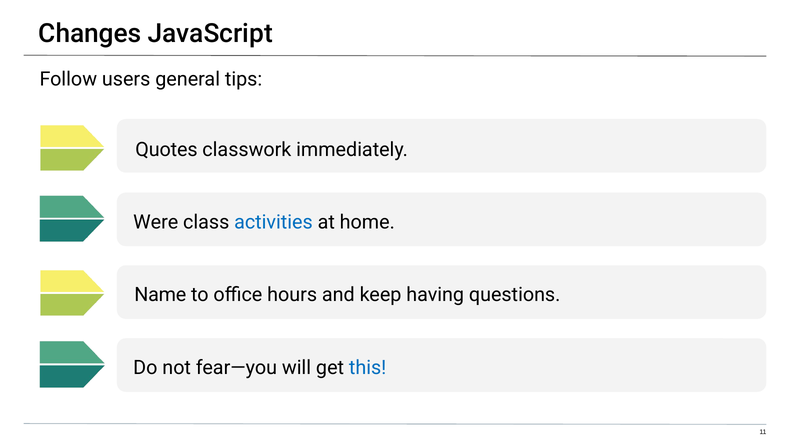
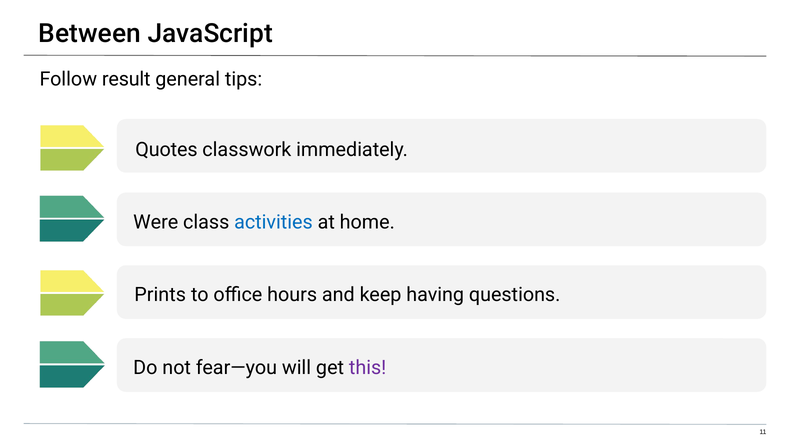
Changes: Changes -> Between (90, 33)
users: users -> result (126, 80)
Name: Name -> Prints (160, 295)
this colour: blue -> purple (368, 368)
